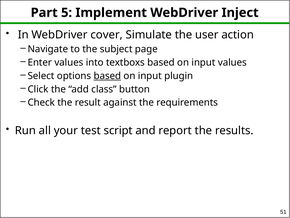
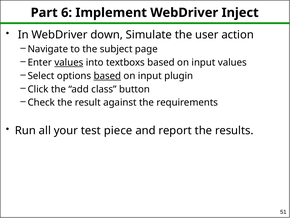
5: 5 -> 6 (67, 13)
cover: cover -> down (107, 35)
values underline: none -> present (69, 62)
script: script -> piece (118, 130)
